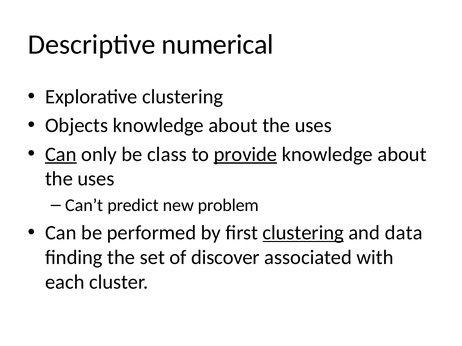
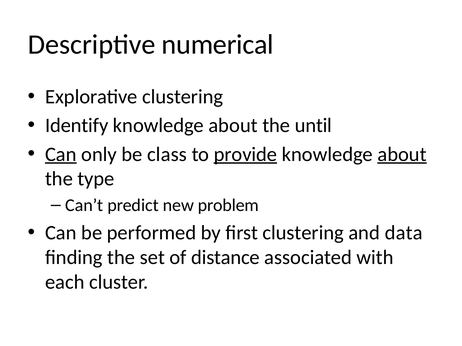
Objects: Objects -> Identify (77, 126)
uses: uses -> until (313, 126)
about underline: none -> present (402, 154)
uses: uses -> type (96, 179)
clustering underline: present -> none (303, 233)
discover: discover -> distance (226, 258)
